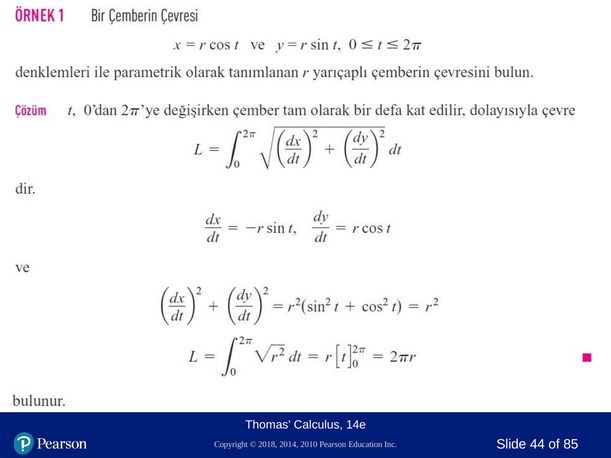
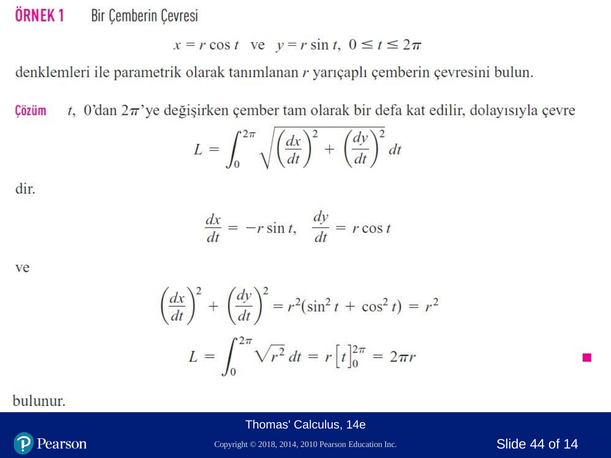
85: 85 -> 14 (571, 444)
